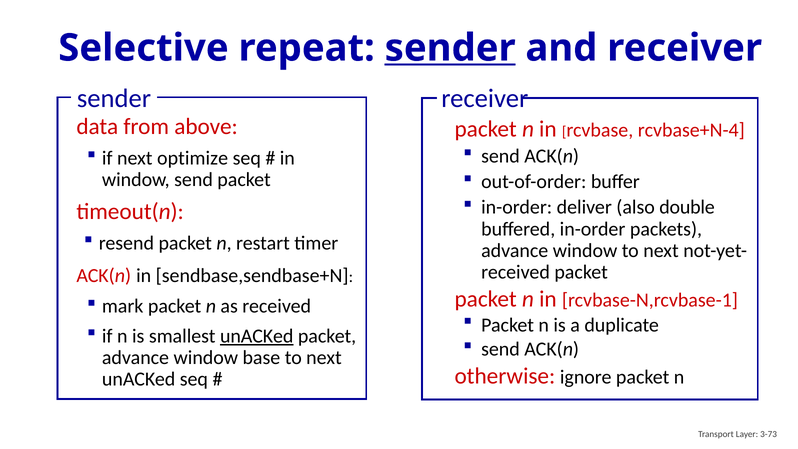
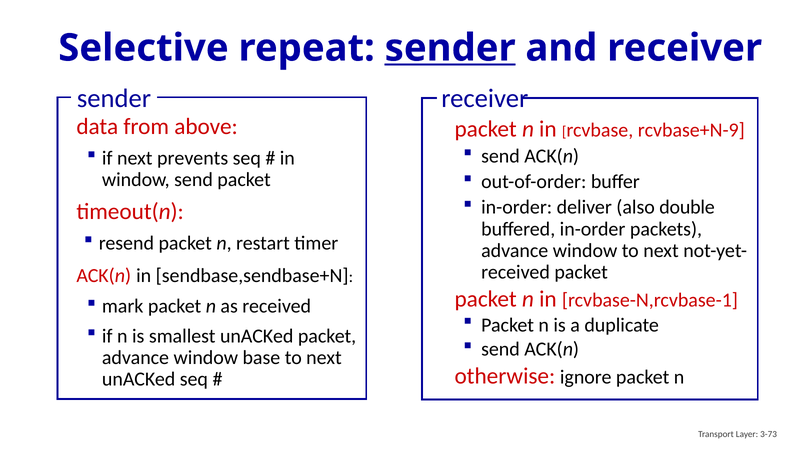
rcvbase+N-4: rcvbase+N-4 -> rcvbase+N-9 (691, 130)
optimize: optimize -> prevents (193, 158)
unACKed underline: present -> none (257, 336)
